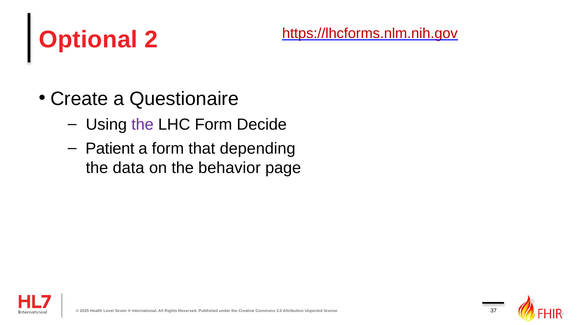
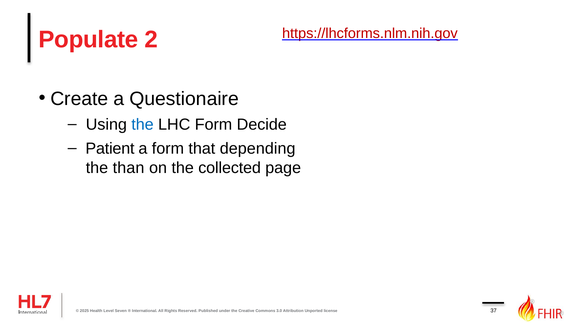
Optional: Optional -> Populate (88, 39)
the colour: purple -> blue (143, 124)
data: data -> than (129, 168)
behavior: behavior -> collected (230, 168)
